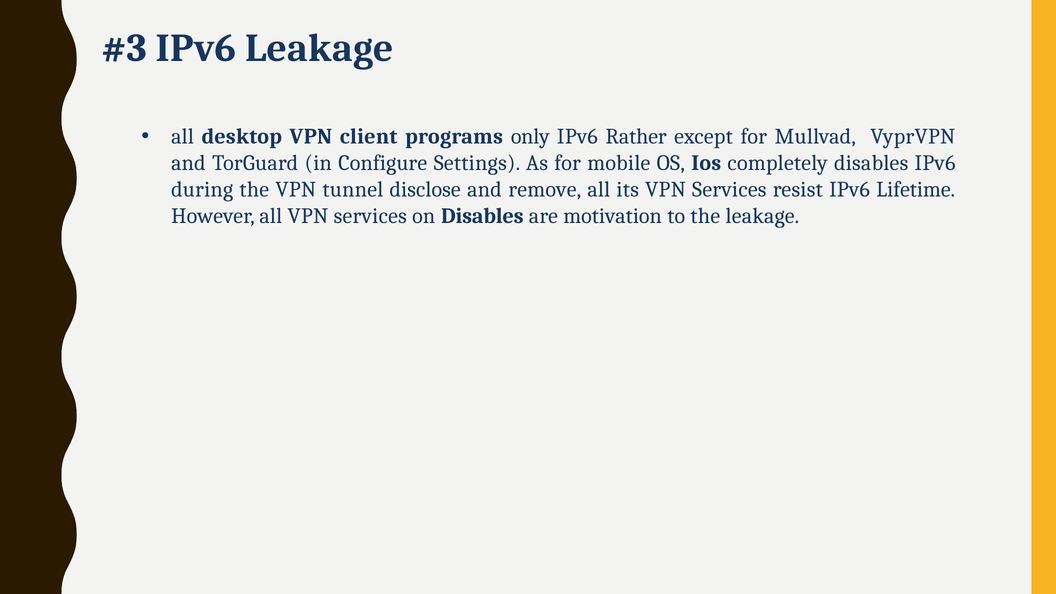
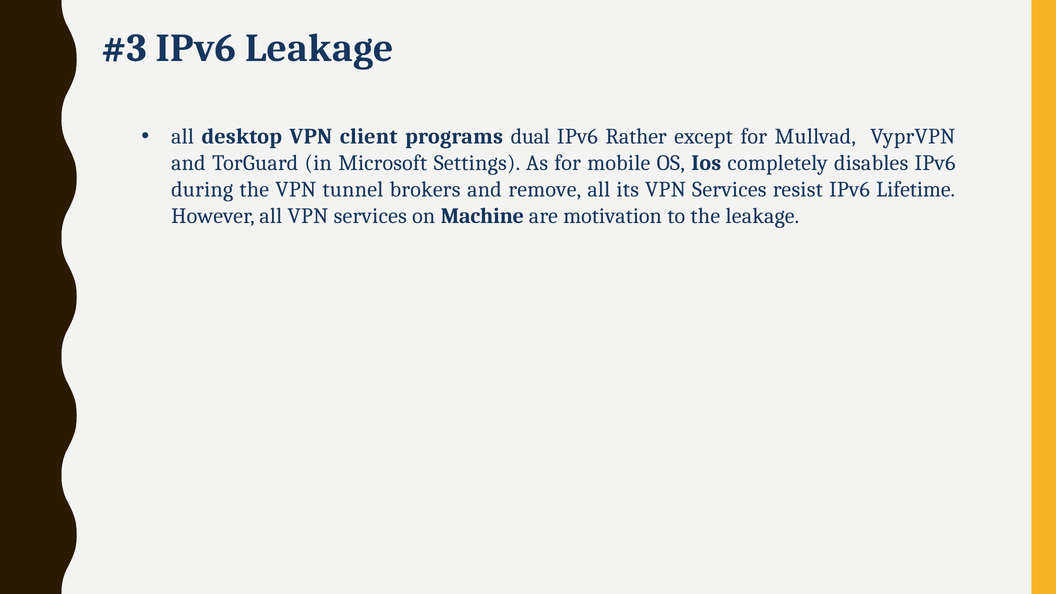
only: only -> dual (530, 137)
Configure: Configure -> Microsoft (383, 163)
disclose: disclose -> brokers (425, 189)
on Disables: Disables -> Machine (482, 216)
